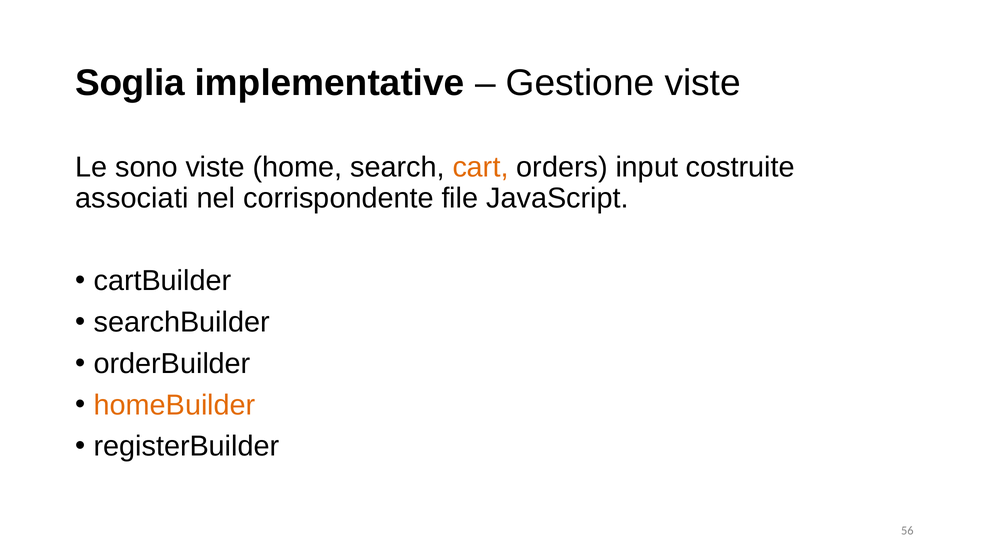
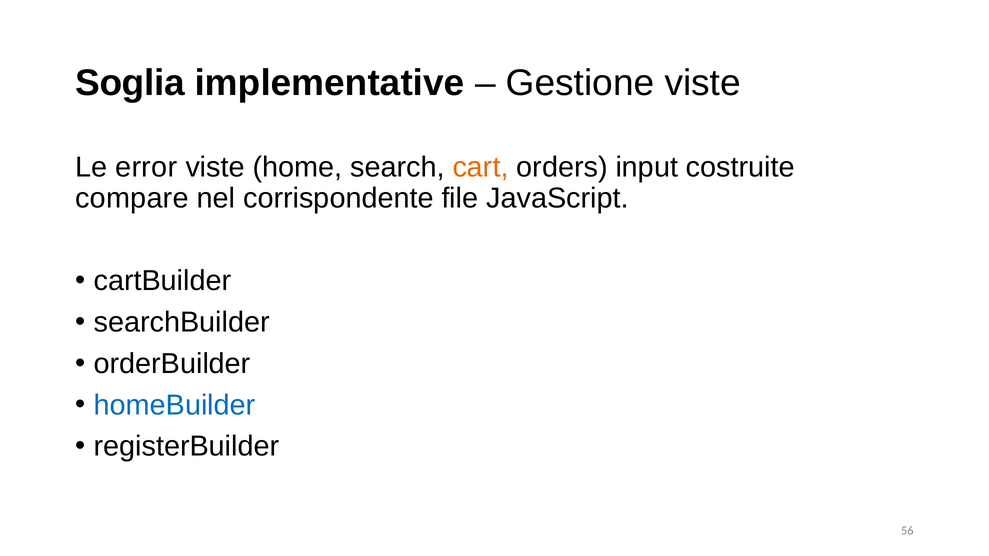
sono: sono -> error (146, 167)
associati: associati -> compare (132, 198)
homeBuilder colour: orange -> blue (175, 405)
